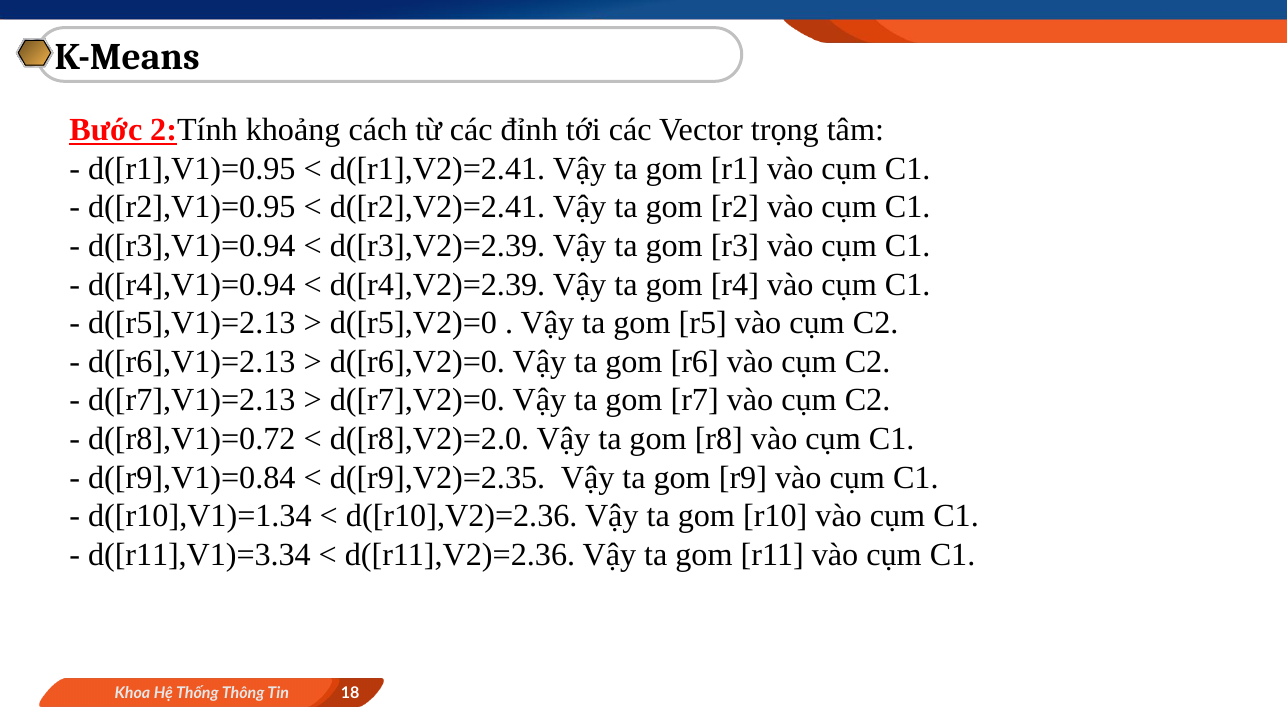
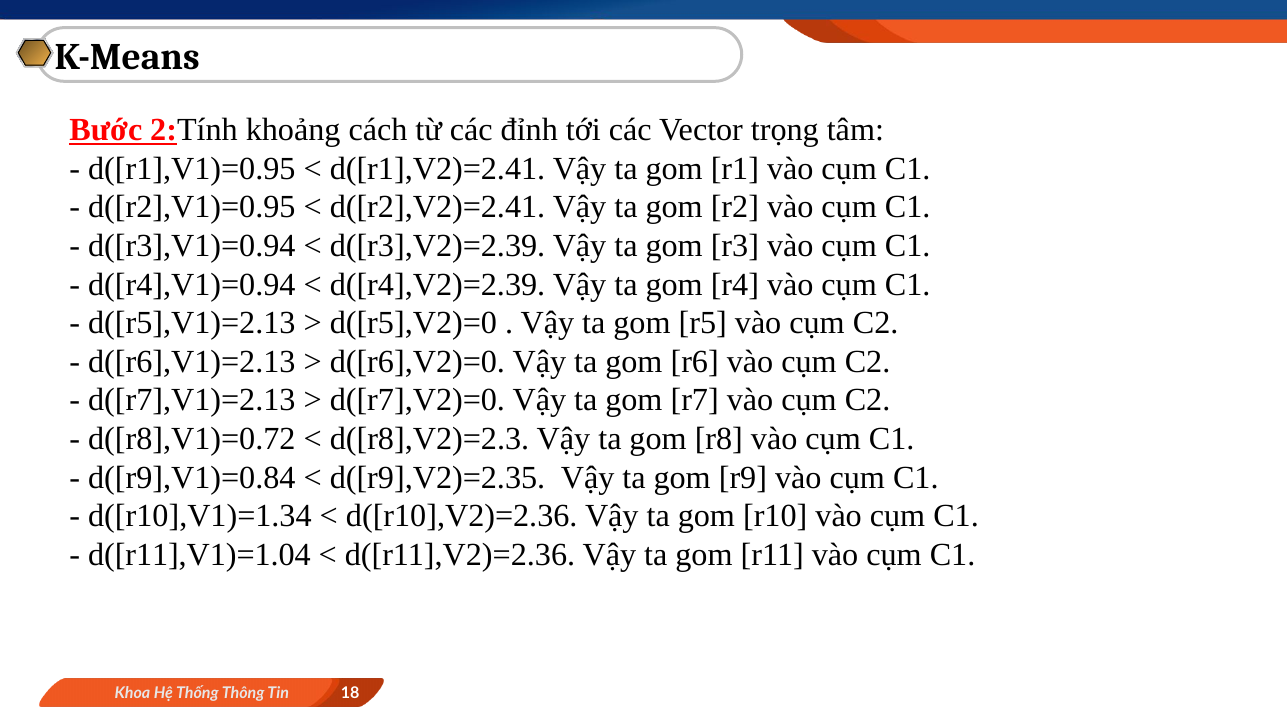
d([r8],V2)=2.0: d([r8],V2)=2.0 -> d([r8],V2)=2.3 (429, 439)
d([r11],V1)=3.34: d([r11],V1)=3.34 -> d([r11],V1)=1.04 (199, 555)
